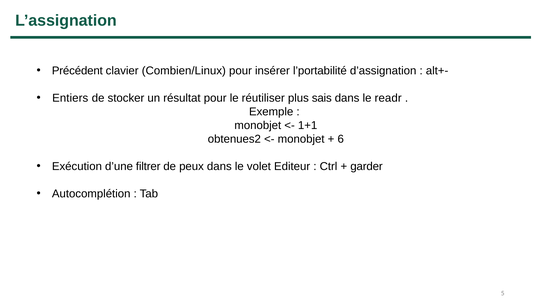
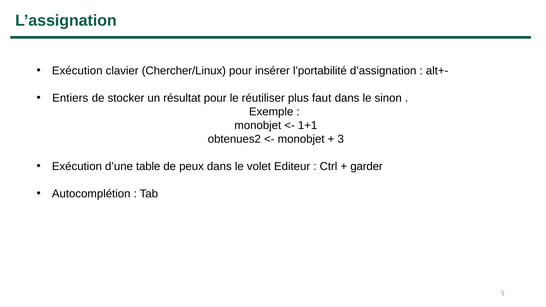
Précédent: Précédent -> Exécution (77, 71)
Combien/Linux: Combien/Linux -> Chercher/Linux (184, 71)
sais: sais -> faut (322, 98)
readr: readr -> sinon (388, 98)
6: 6 -> 3 (341, 139)
filtrer: filtrer -> table (148, 166)
